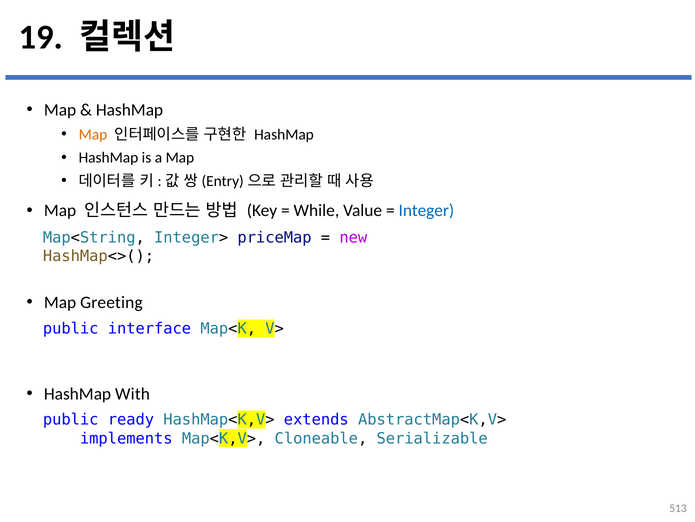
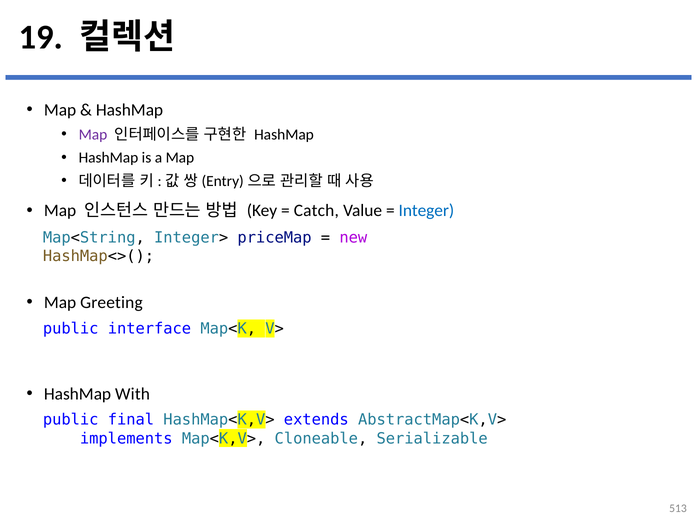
Map colour: orange -> purple (93, 134)
While: While -> Catch (316, 210)
ready: ready -> final (131, 419)
